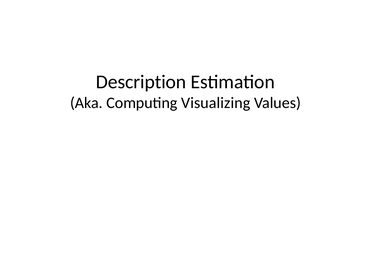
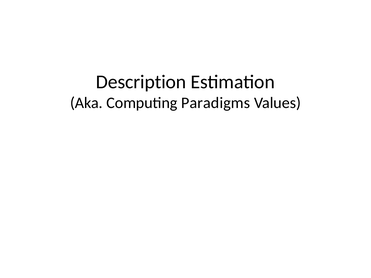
Visualizing: Visualizing -> Paradigms (216, 103)
